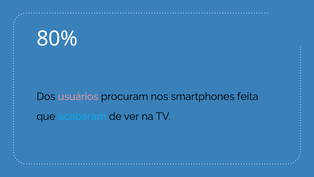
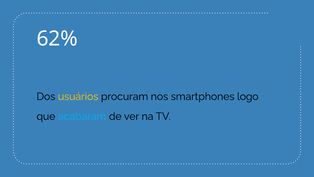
80%: 80% -> 62% (57, 39)
usuários colour: pink -> yellow (78, 96)
feita: feita -> logo (248, 96)
